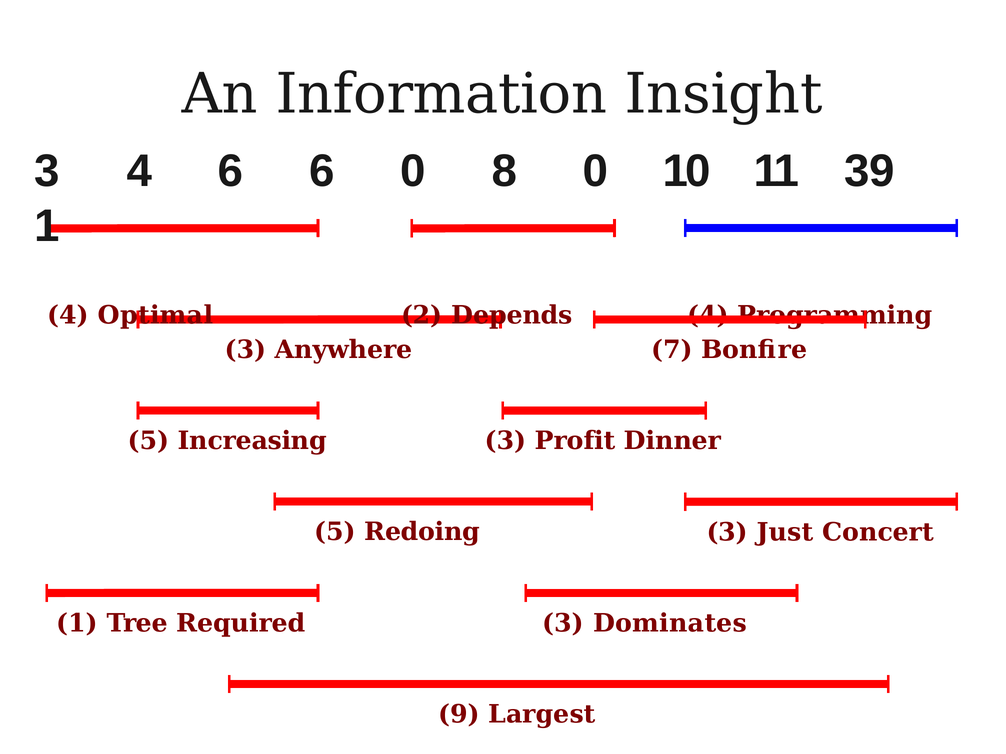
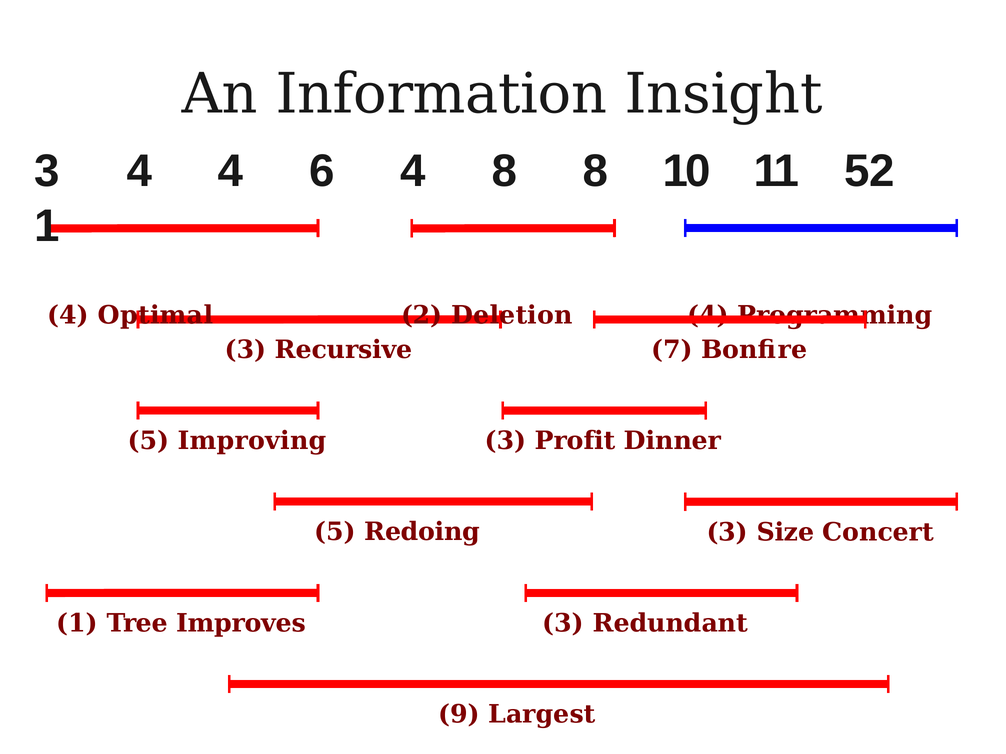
4 6: 6 -> 4 (231, 171)
6 0: 0 -> 4 (413, 171)
8 0: 0 -> 8 (595, 171)
39: 39 -> 52 (869, 171)
Depends: Depends -> Deletion (512, 316)
Anywhere: Anywhere -> Recursive (344, 350)
Increasing: Increasing -> Improving (252, 441)
Just: Just -> Size (785, 533)
Dominates: Dominates -> Redundant (670, 624)
Required: Required -> Improves (241, 624)
